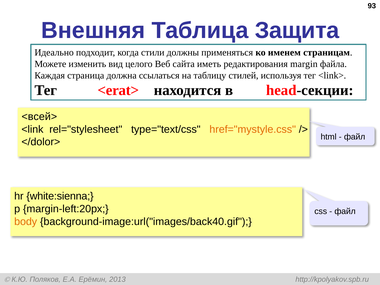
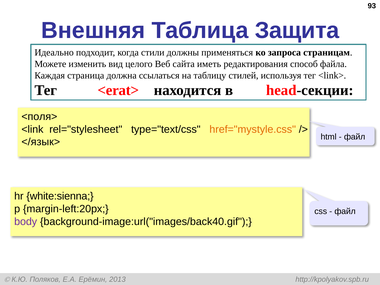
именем: именем -> запроса (284, 53)
margin: margin -> способ (304, 64)
<всей>: <всей> -> <поля> (39, 117)
</dolor>: </dolor> -> </язык> (41, 142)
body colour: orange -> purple (26, 222)
